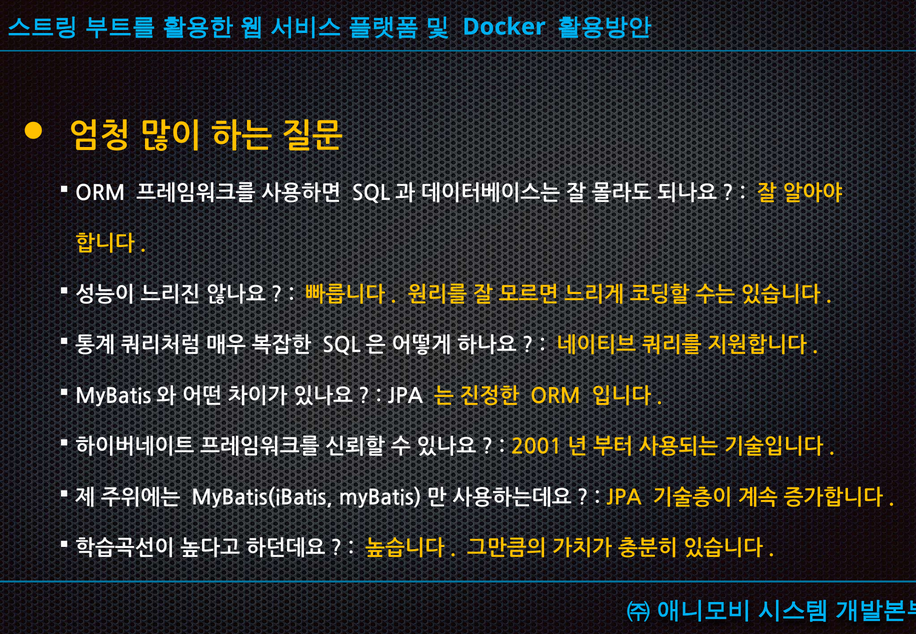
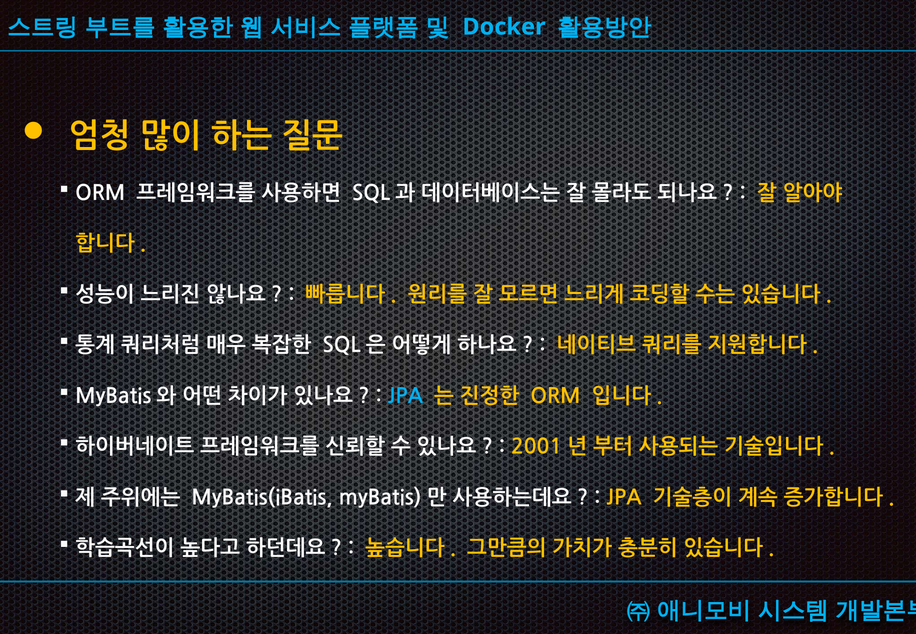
JPA colour: white -> light blue (405, 396)
